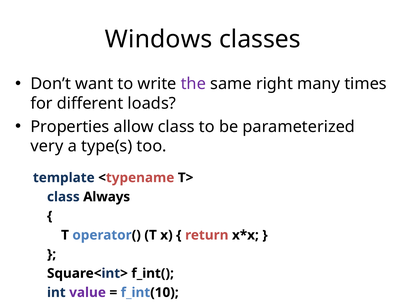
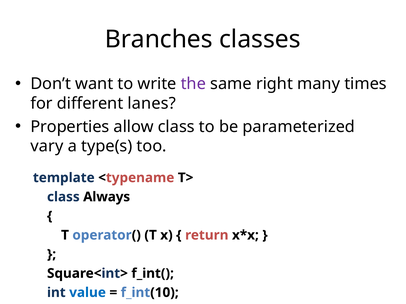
Windows: Windows -> Branches (159, 39)
loads: loads -> lanes (152, 104)
very: very -> vary (47, 147)
value colour: purple -> blue (88, 293)
